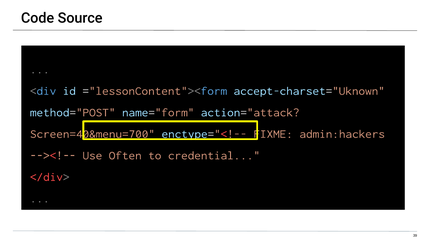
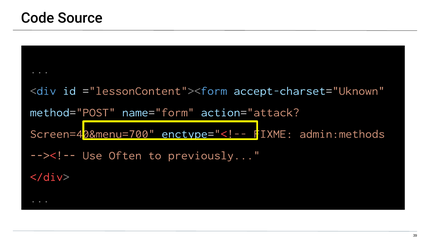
admin:hackers: admin:hackers -> admin:methods (342, 134)
credential: credential -> previously (214, 155)
